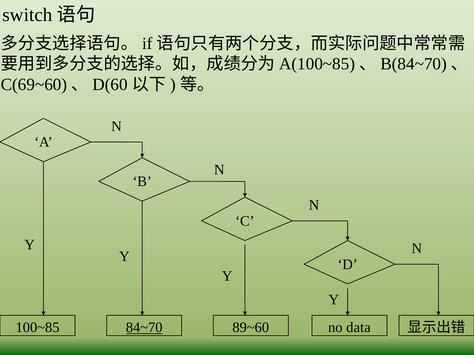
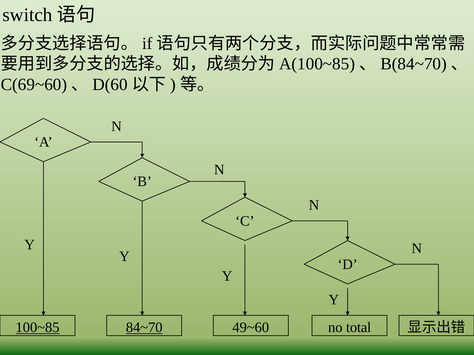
100~85 underline: none -> present (38, 328)
89~60: 89~60 -> 49~60 (251, 328)
data: data -> total (359, 328)
